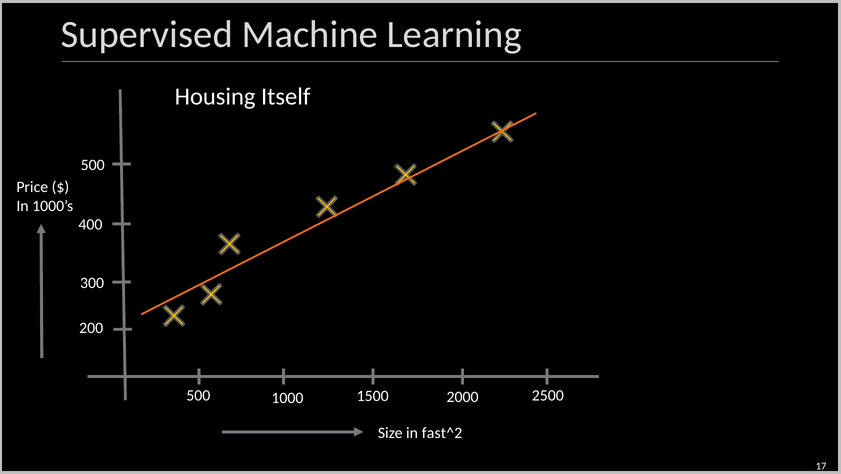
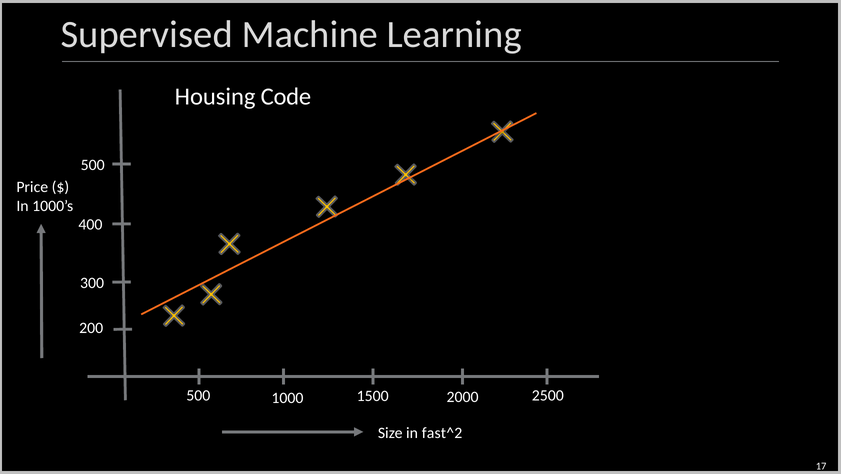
Itself: Itself -> Code (286, 97)
